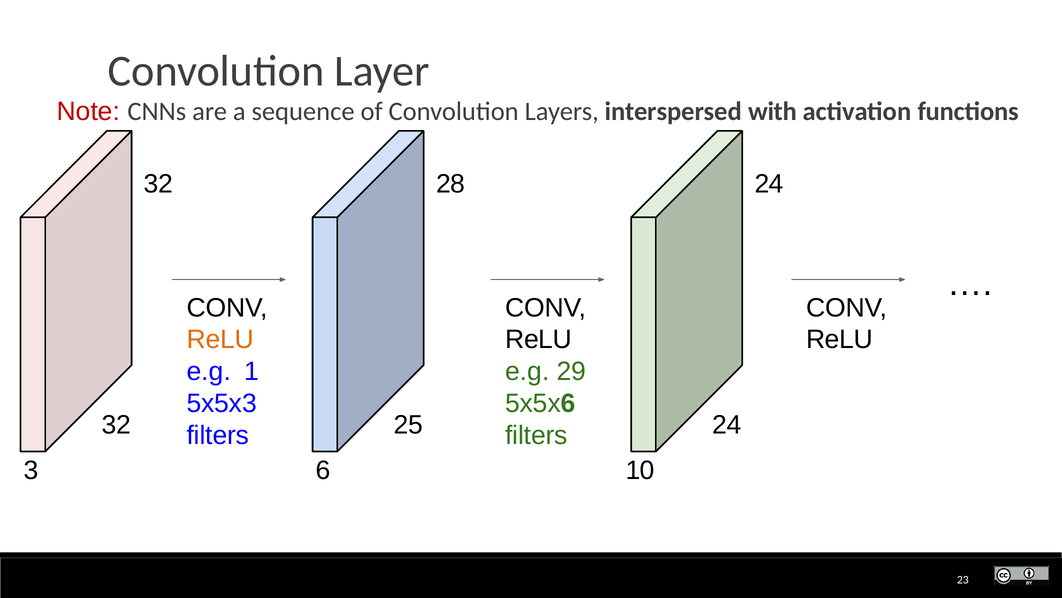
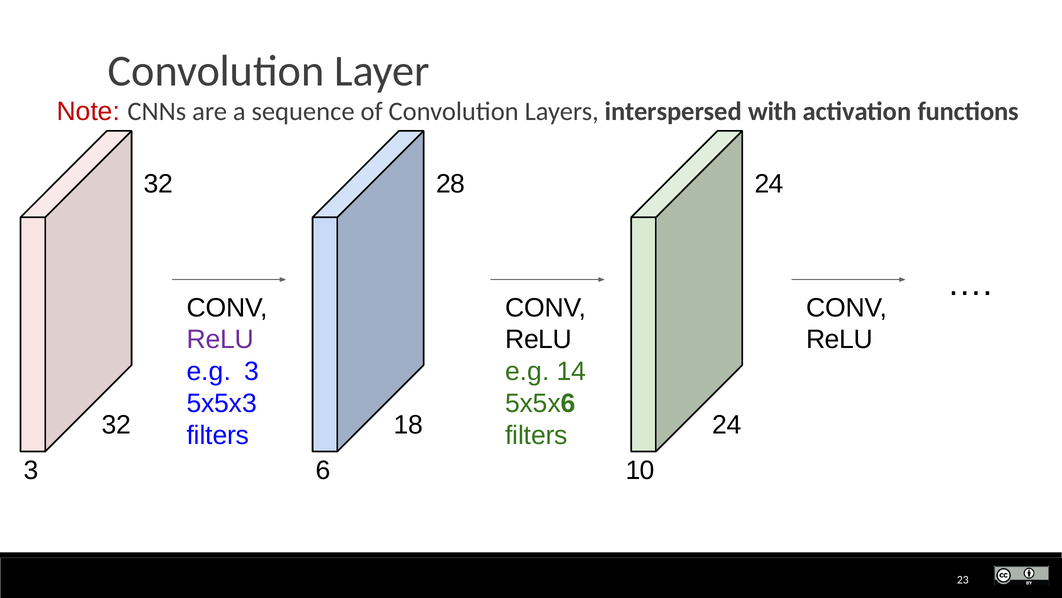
ReLU colour: orange -> purple (220, 339)
e.g 1: 1 -> 3 (252, 371)
29: 29 -> 14 (571, 371)
25: 25 -> 18 (408, 425)
